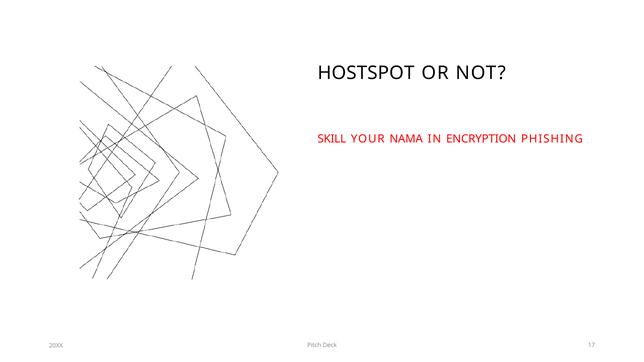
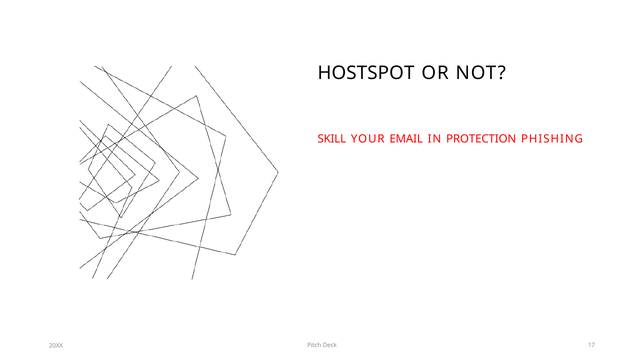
NAMA: NAMA -> EMAIL (406, 139)
ENCRYPTION: ENCRYPTION -> PROTECTION (481, 139)
